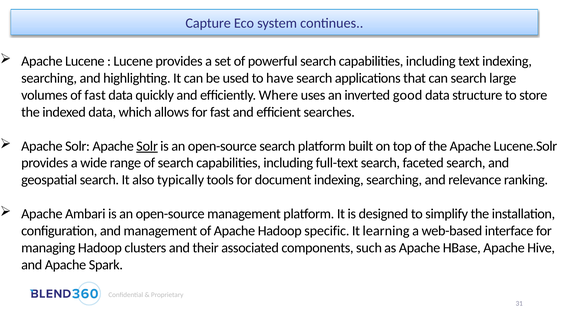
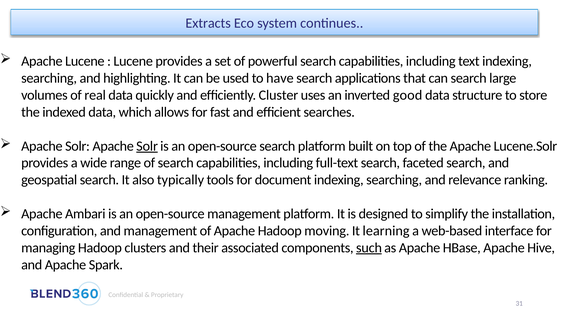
Capture: Capture -> Extracts (208, 23)
of fast: fast -> real (95, 95)
Where: Where -> Cluster (278, 95)
specific: specific -> moving (327, 231)
such underline: none -> present (369, 248)
